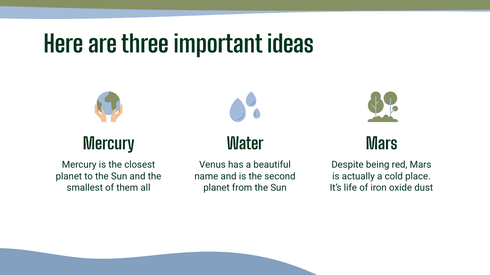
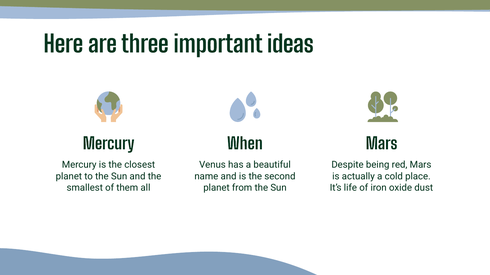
Water: Water -> When (245, 144)
